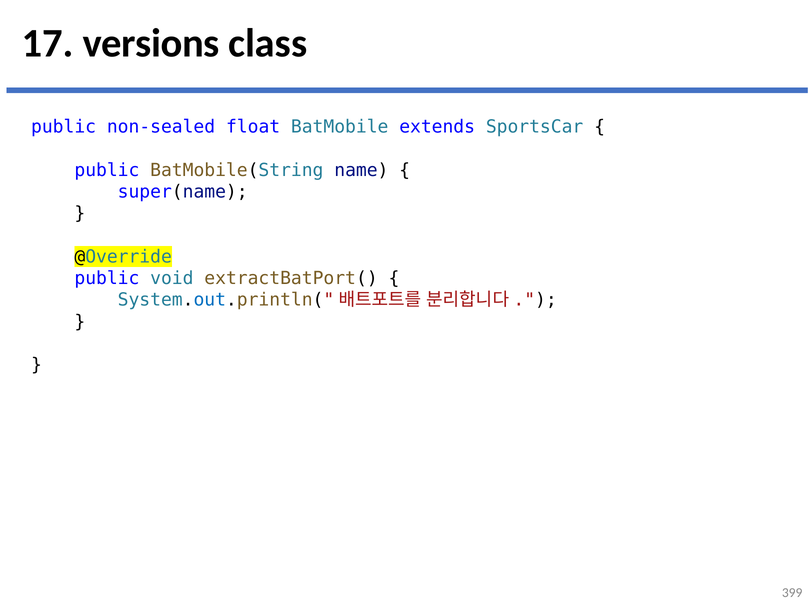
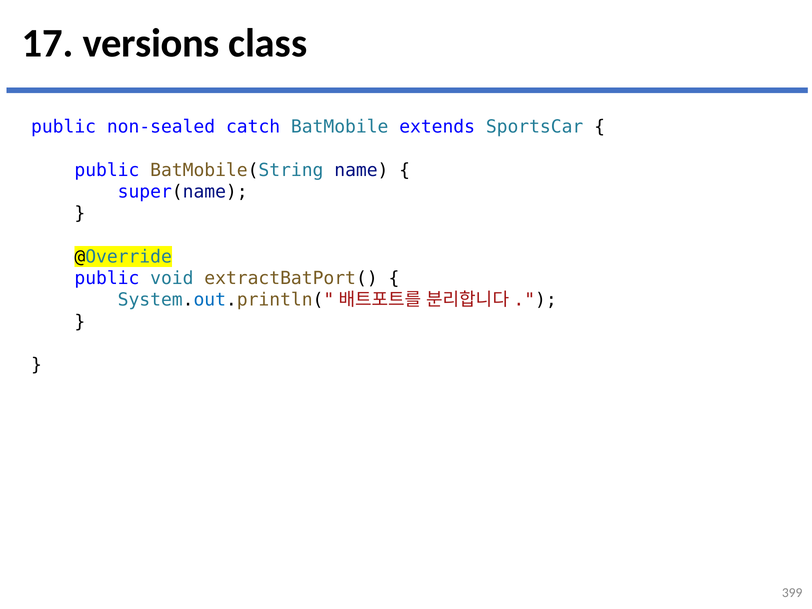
float: float -> catch (253, 127)
